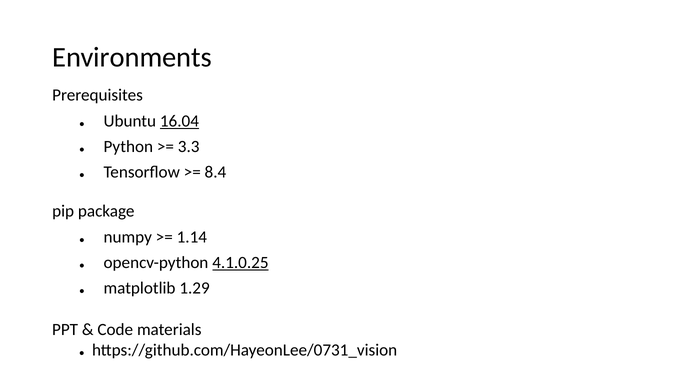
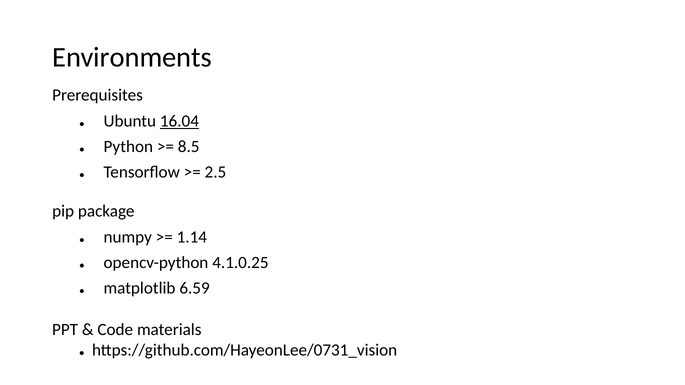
3.3: 3.3 -> 8.5 (189, 147)
8.4: 8.4 -> 2.5 (215, 172)
4.1.0.25 underline: present -> none (240, 263)
1.29: 1.29 -> 6.59 (195, 288)
